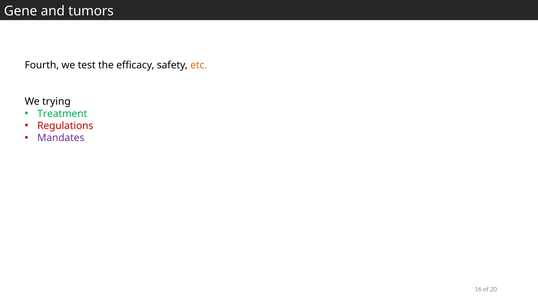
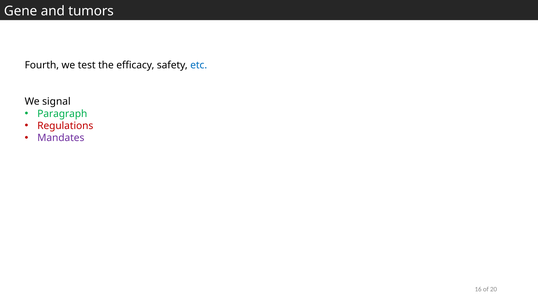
etc colour: orange -> blue (199, 65)
trying: trying -> signal (56, 101)
Treatment: Treatment -> Paragraph (62, 114)
